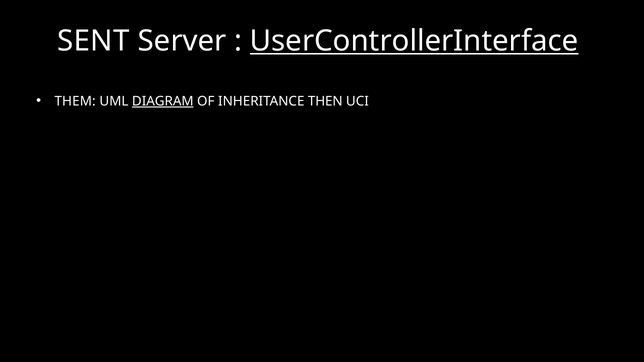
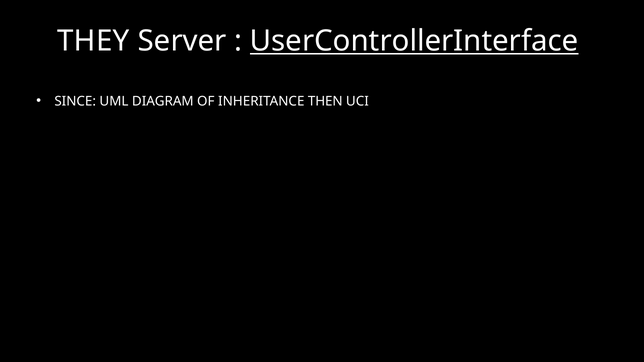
SENT: SENT -> THEY (93, 41)
THEM: THEM -> SINCE (75, 101)
DIAGRAM underline: present -> none (163, 101)
